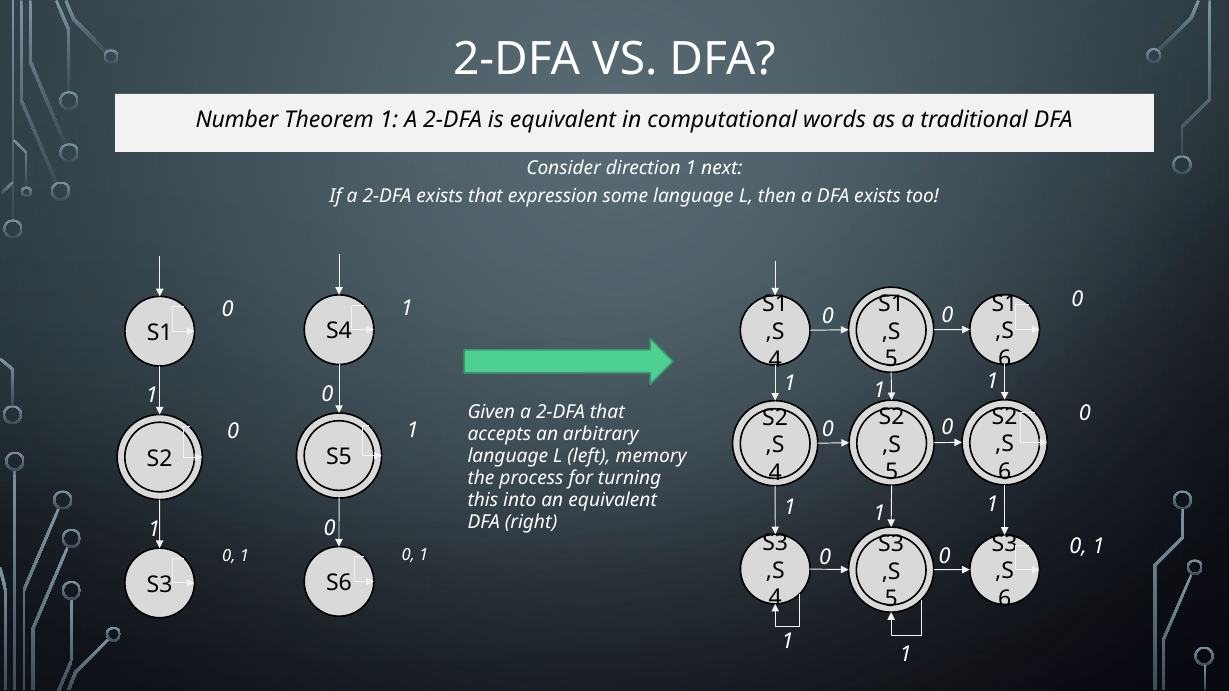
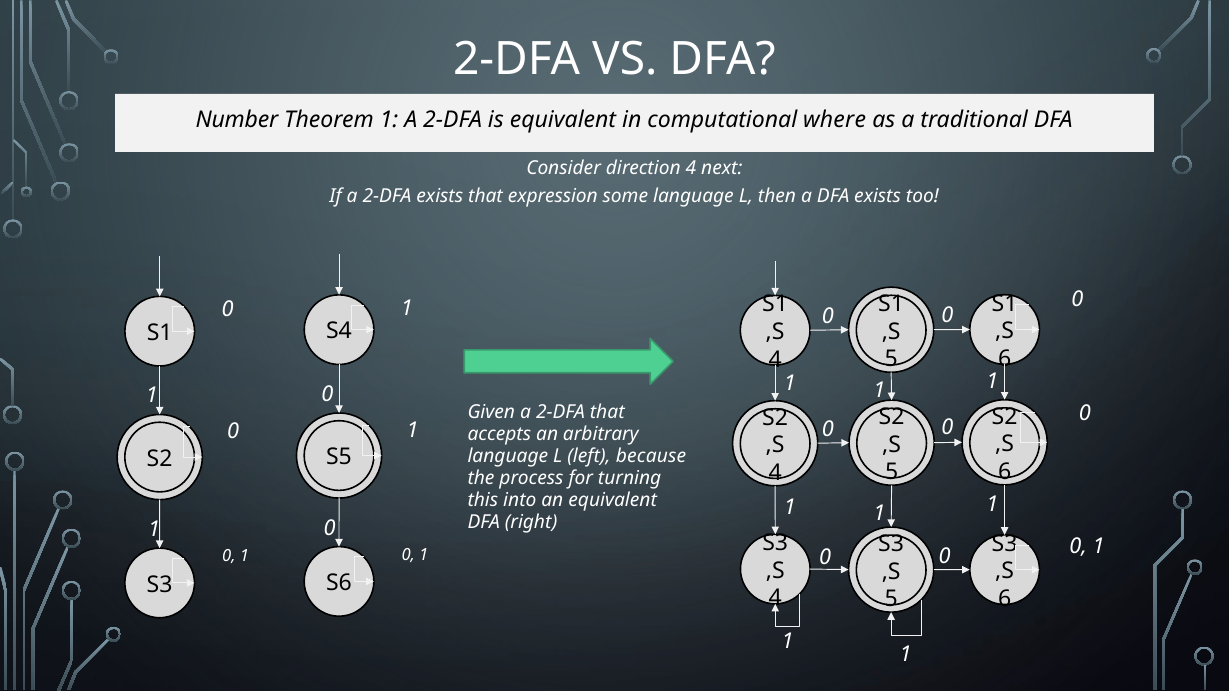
words: words -> where (835, 120)
direction 1: 1 -> 4 (691, 169)
memory: memory -> because (651, 457)
